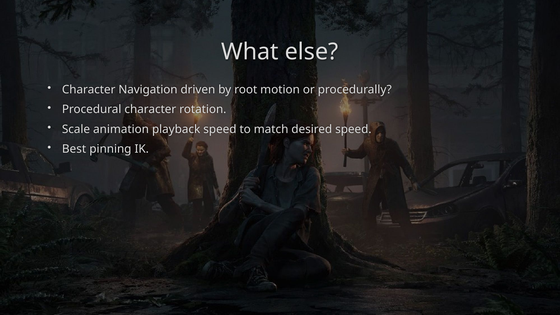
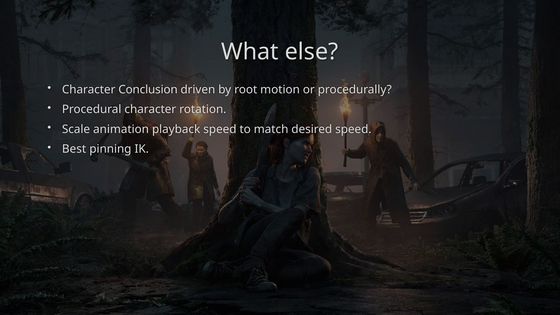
Navigation: Navigation -> Conclusion (148, 89)
